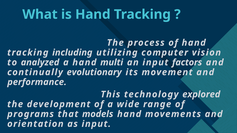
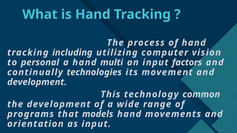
analyzed: analyzed -> personal (40, 63)
evolutionary: evolutionary -> technologies (94, 72)
performance: performance -> development (37, 82)
explored: explored -> common (201, 95)
